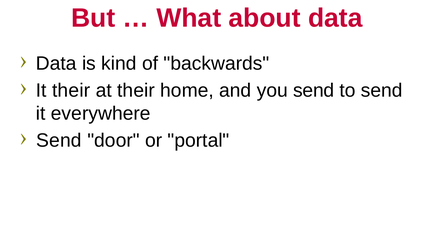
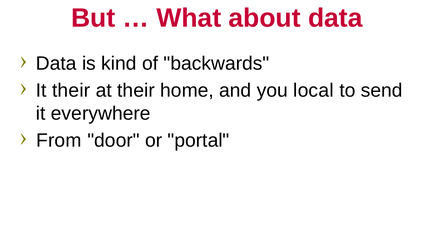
you send: send -> local (313, 90)
Send: Send -> From (59, 141)
